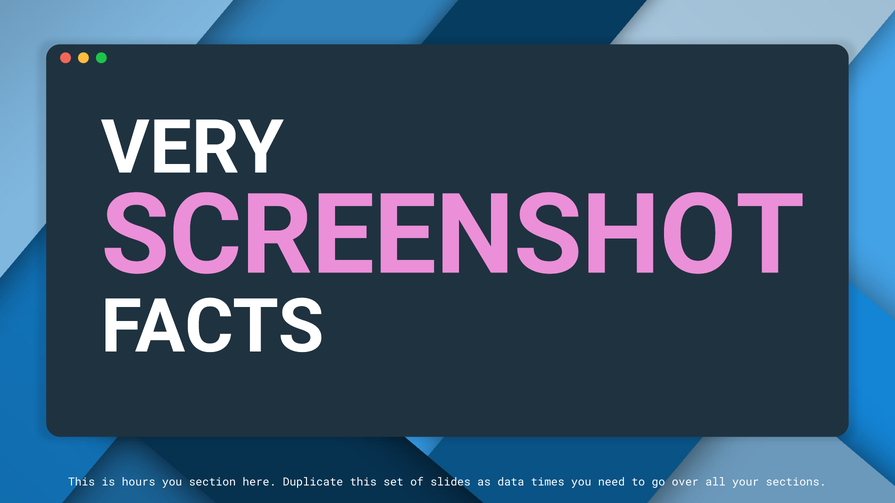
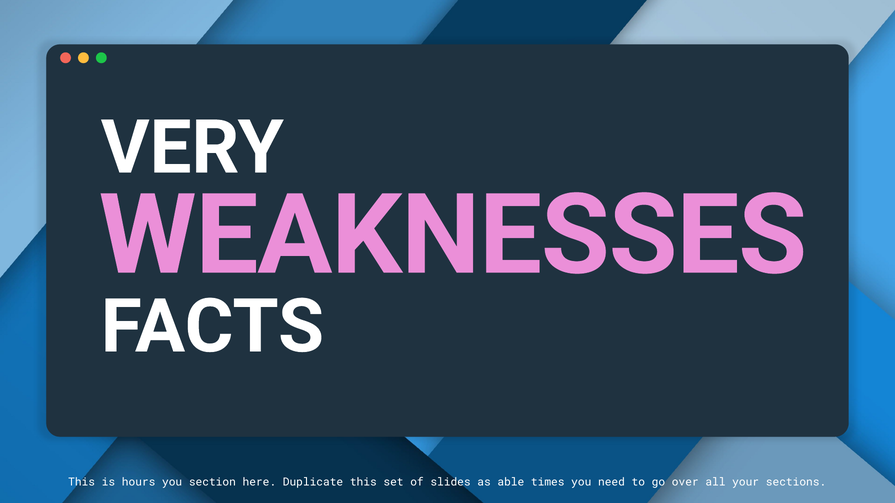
SCREENSHOT: SCREENSHOT -> WEAKNESSES (453, 236)
data: data -> able (511, 483)
